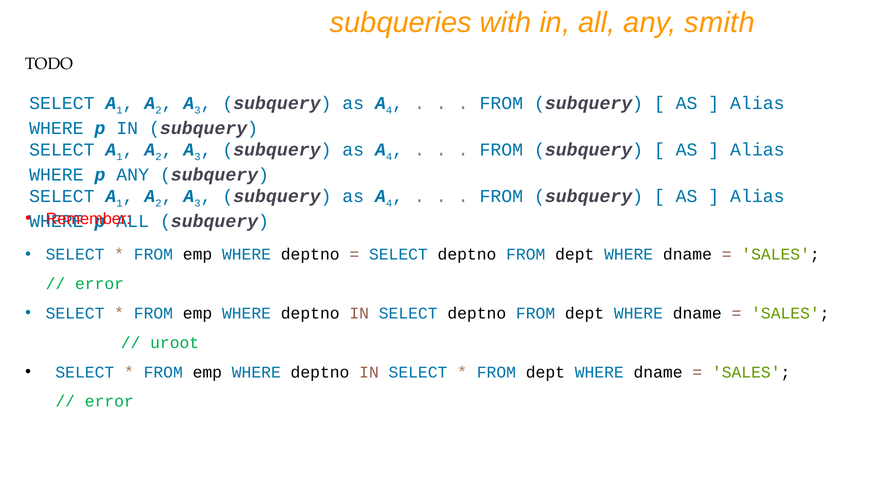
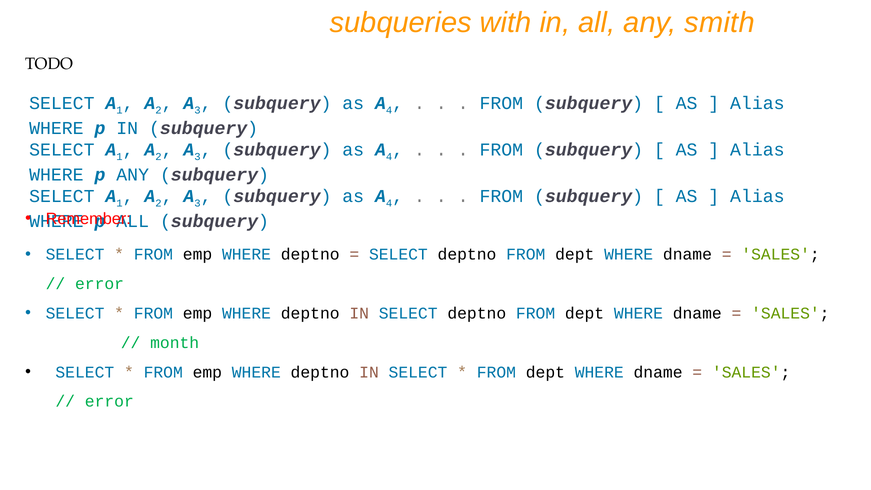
uroot: uroot -> month (175, 343)
